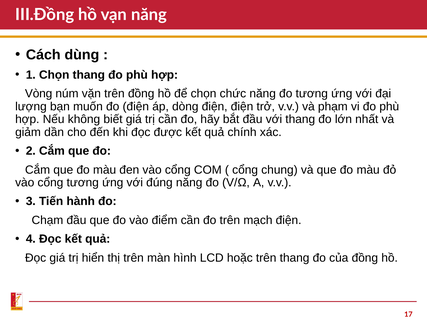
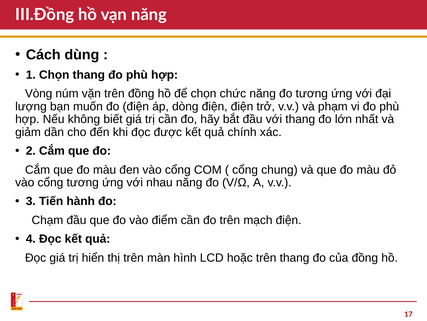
đúng: đúng -> nhau (159, 182)
